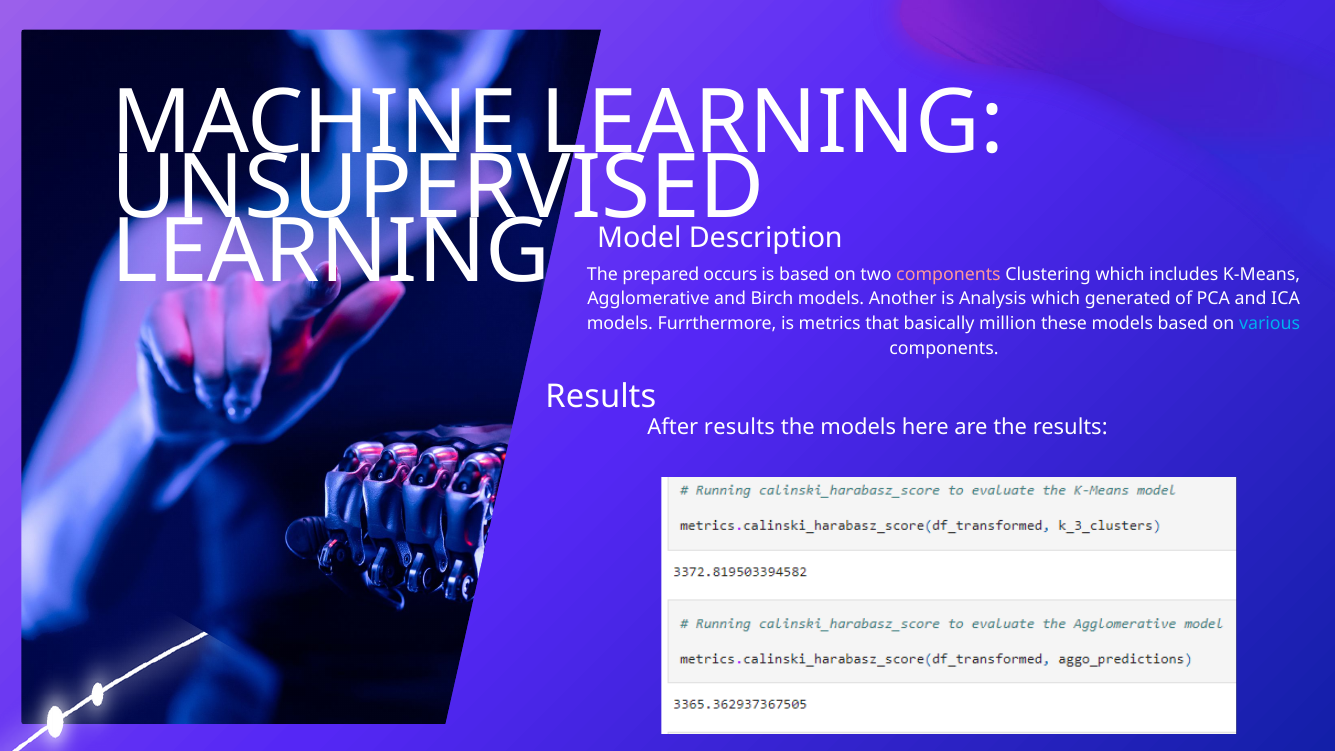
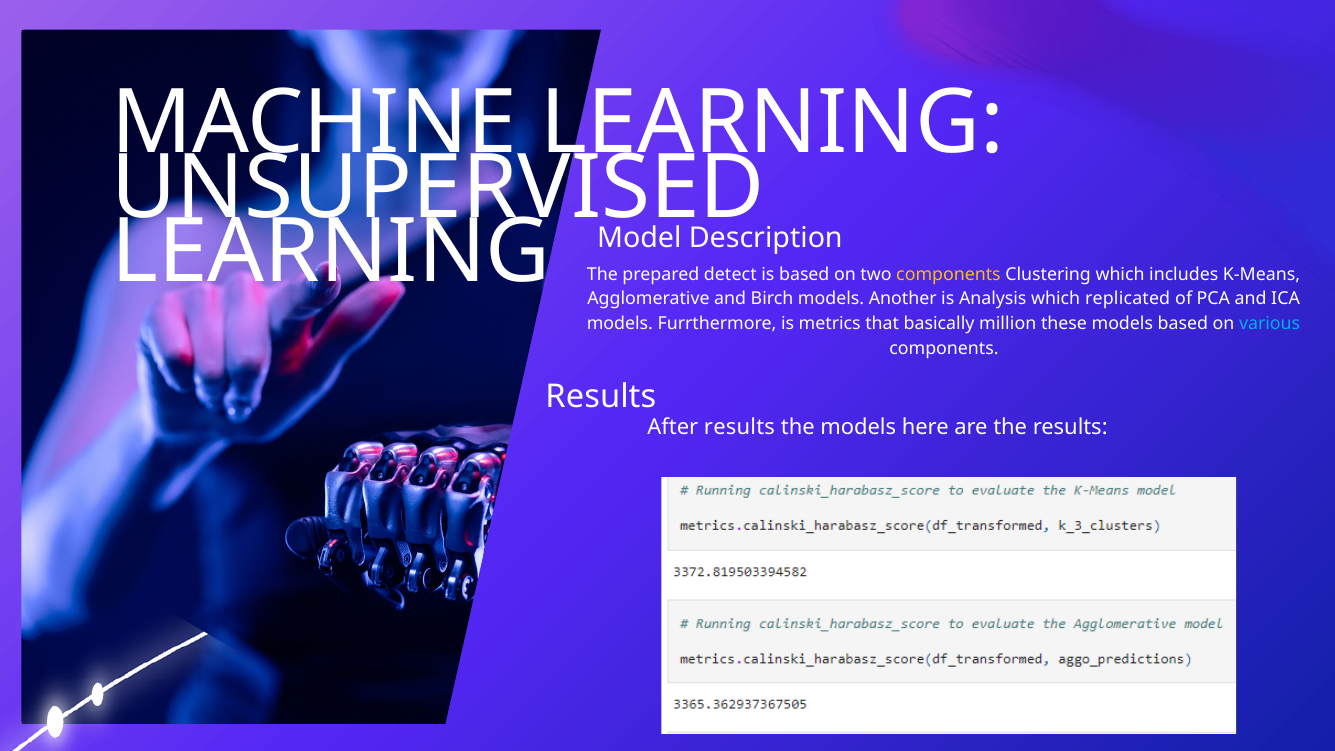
occurs: occurs -> detect (730, 274)
components colour: pink -> yellow (948, 274)
generated: generated -> replicated (1128, 299)
